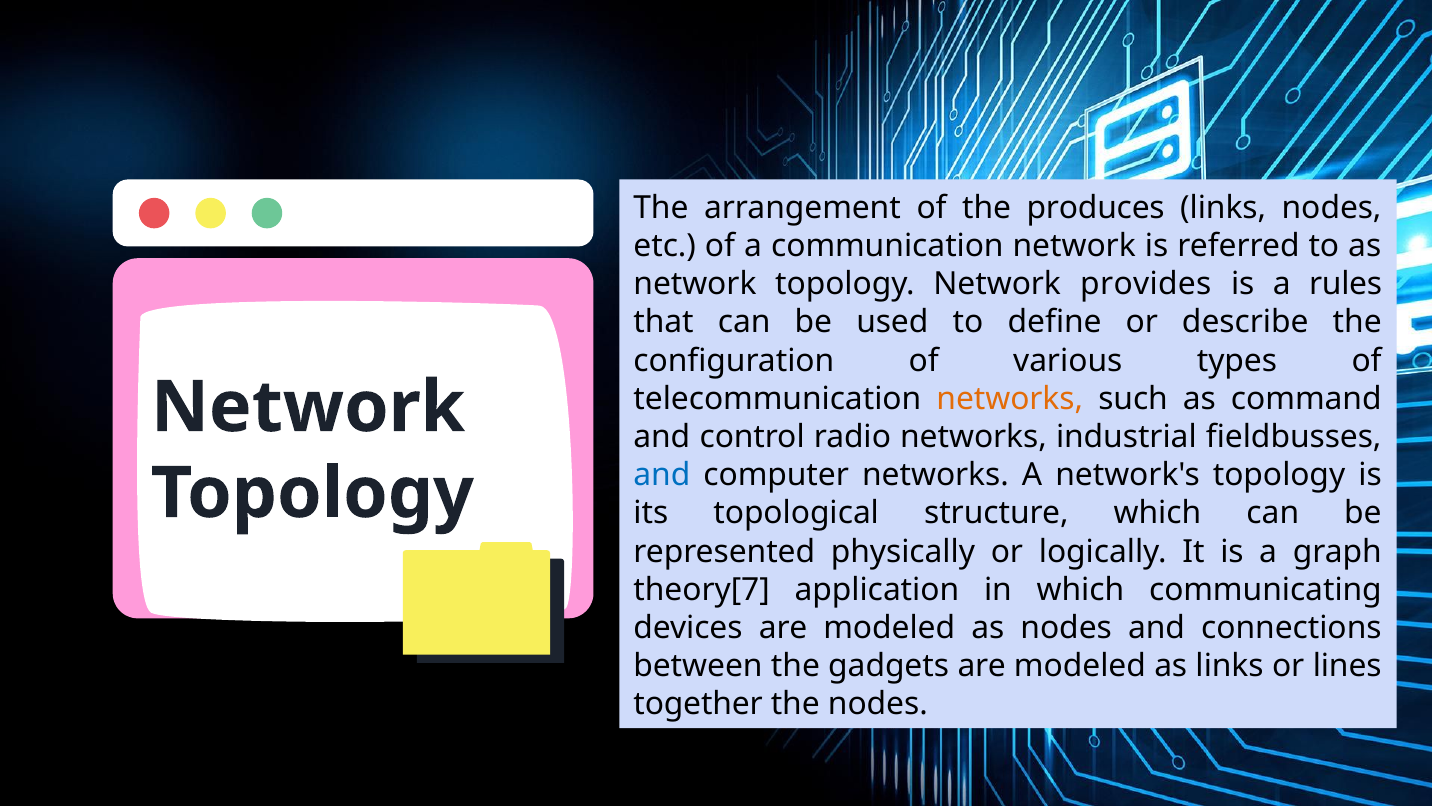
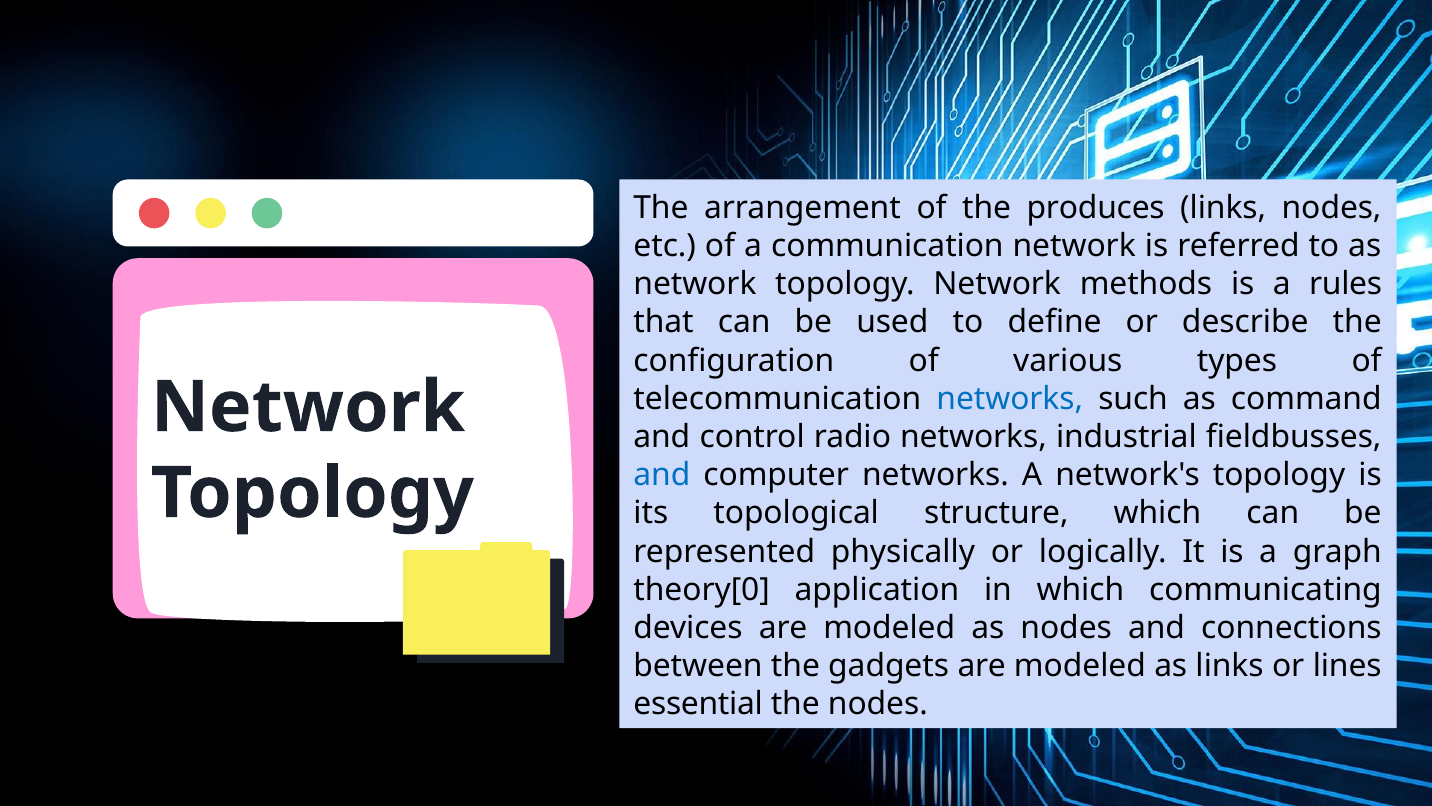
provides: provides -> methods (1146, 284)
networks colour: orange -> blue (1010, 399)
theory[7: theory[7 -> theory[0 (702, 589)
together: together -> essential (698, 704)
